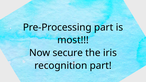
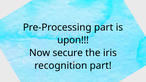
most: most -> upon (73, 40)
